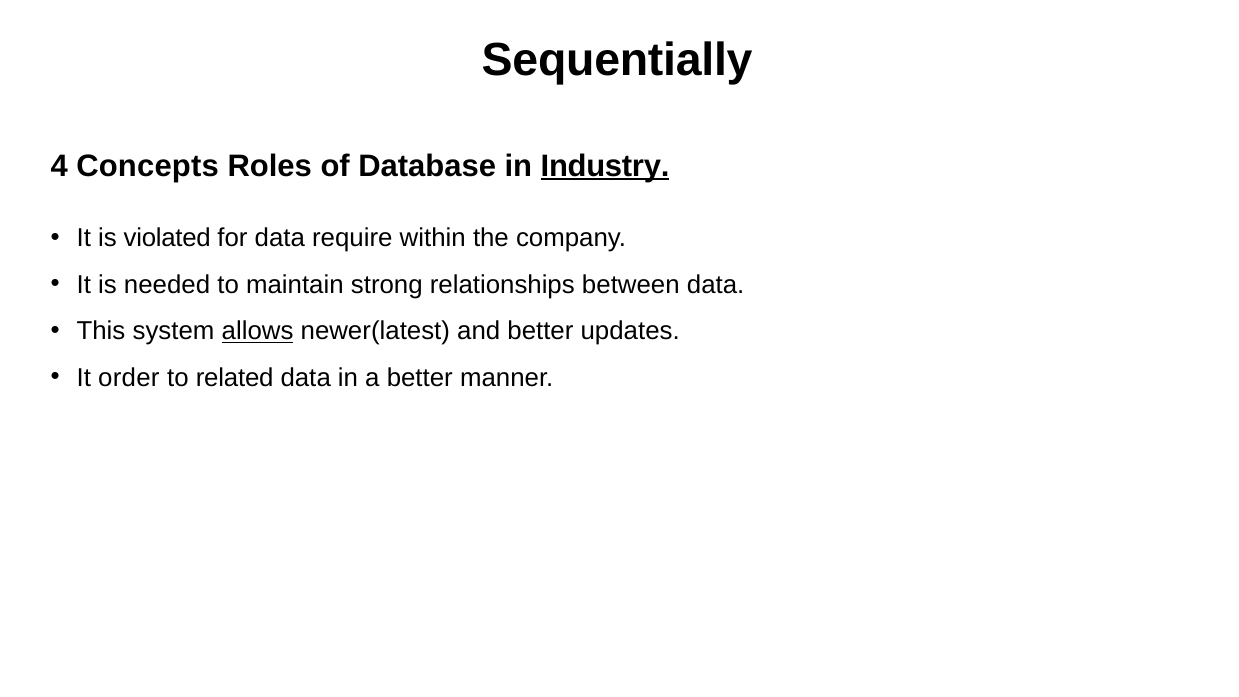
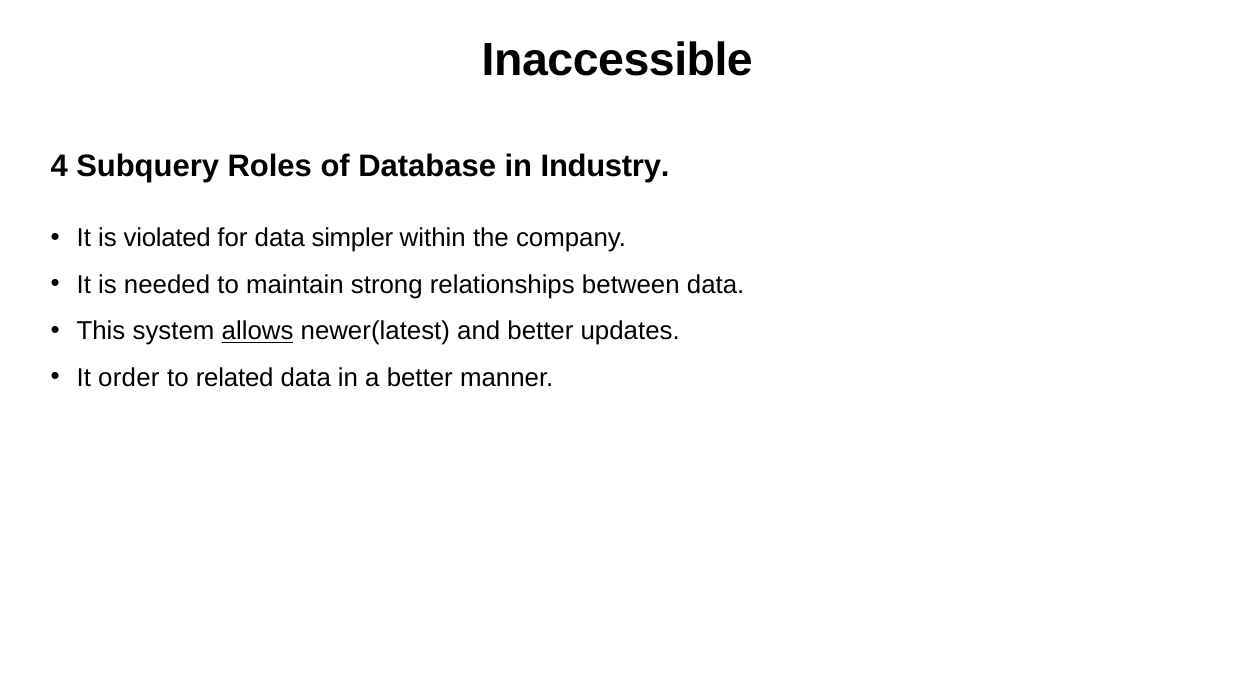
Sequentially: Sequentially -> Inaccessible (617, 60)
Concepts: Concepts -> Subquery (148, 166)
Industry underline: present -> none (605, 166)
require: require -> simpler (352, 238)
